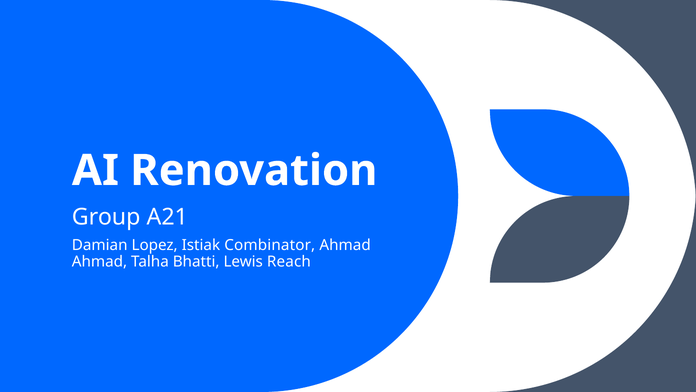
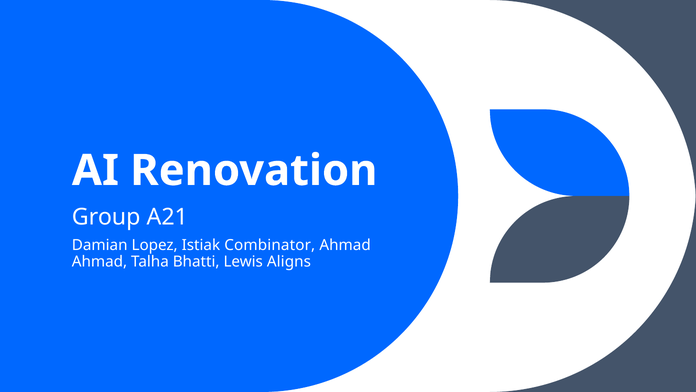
Reach: Reach -> Aligns (289, 262)
